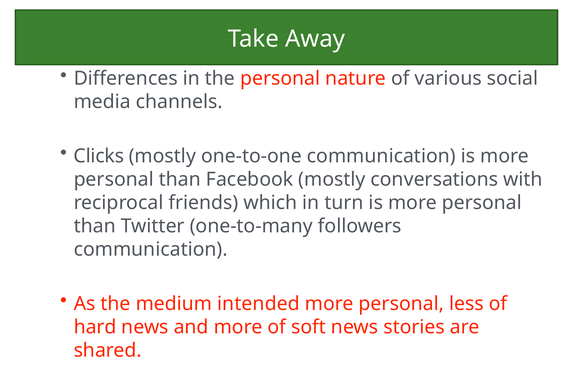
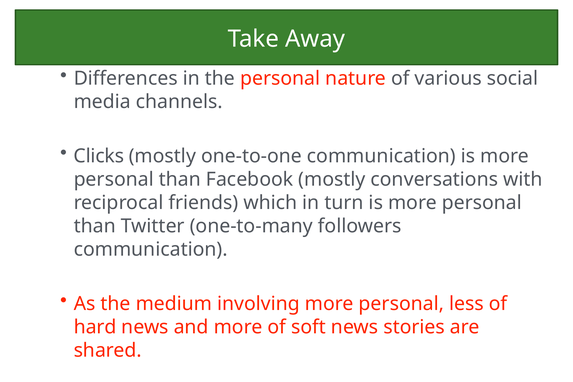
intended: intended -> involving (259, 304)
